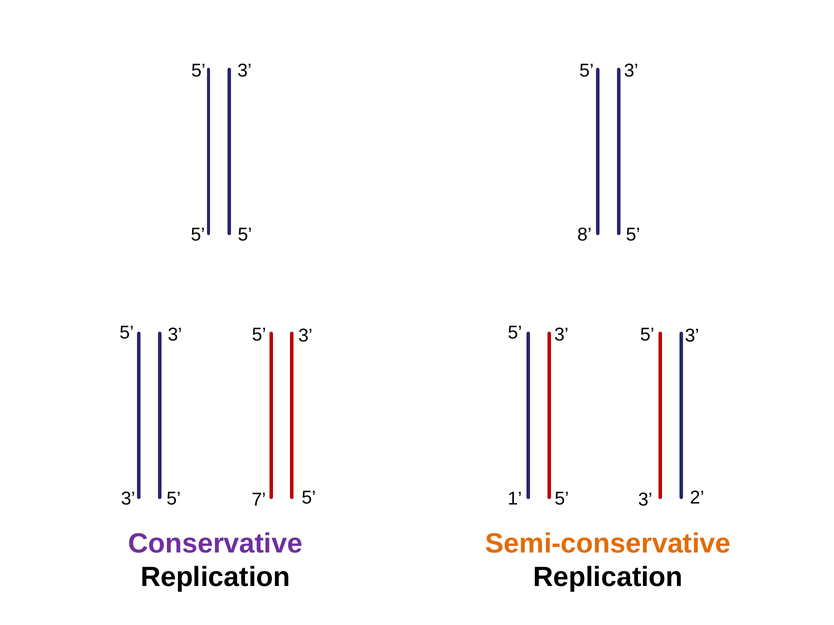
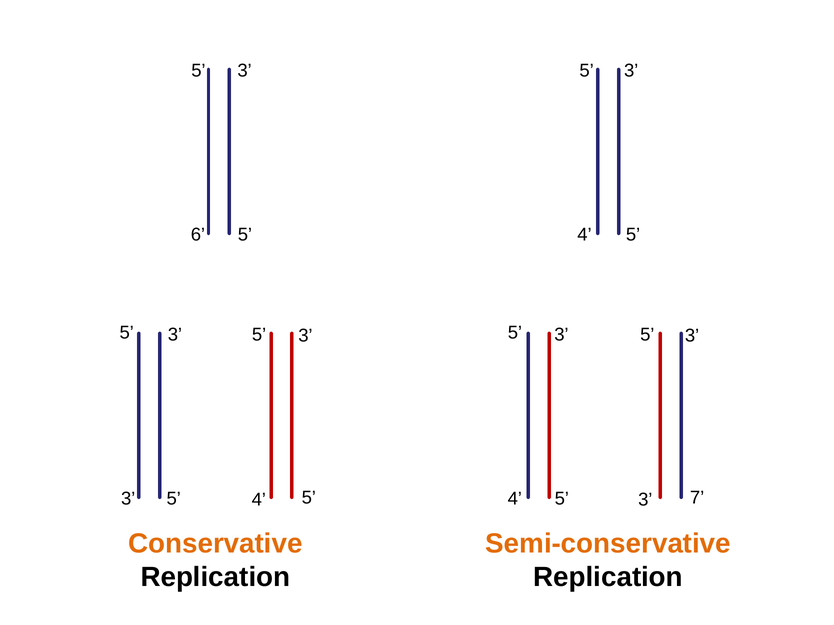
5: 5 -> 6 (198, 235)
8: 8 -> 4 (585, 235)
2: 2 -> 7 (697, 498)
1: 1 -> 4 (515, 499)
7: 7 -> 4 (259, 500)
Conservative colour: purple -> orange (215, 544)
